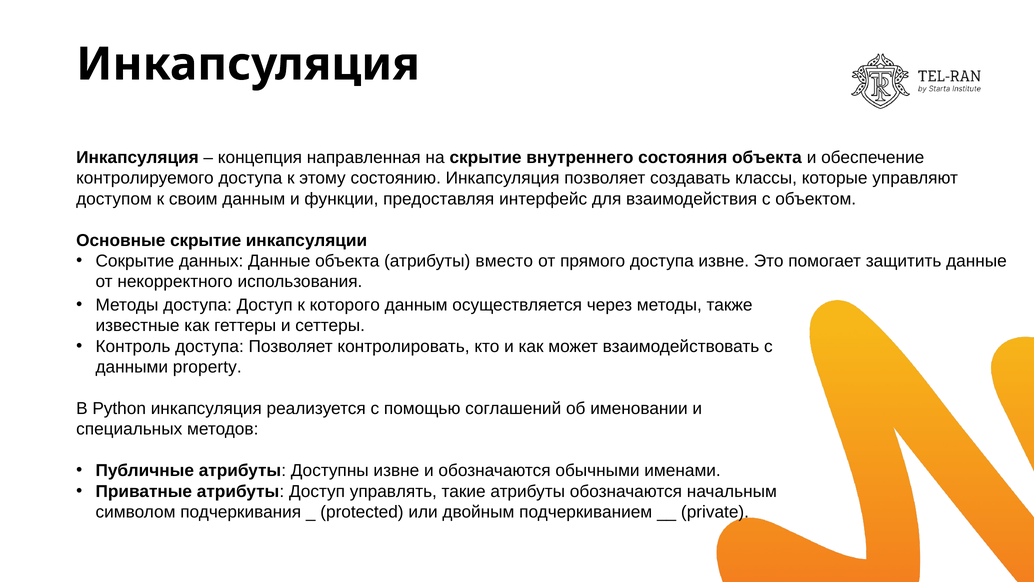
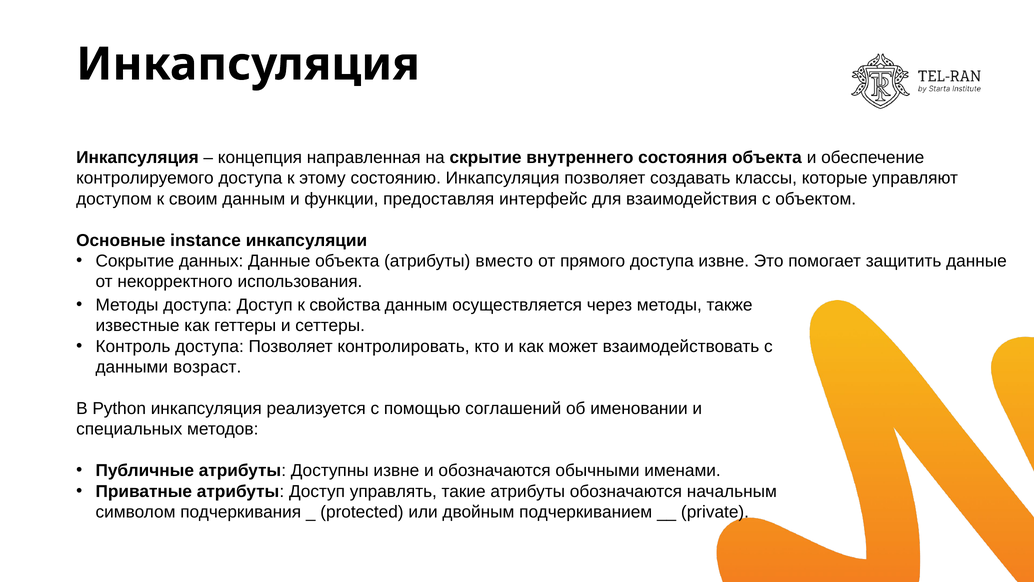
Основные скрытие: скрытие -> instance (206, 240)
которого: которого -> свойства (345, 305)
property: property -> возраст (207, 367)
